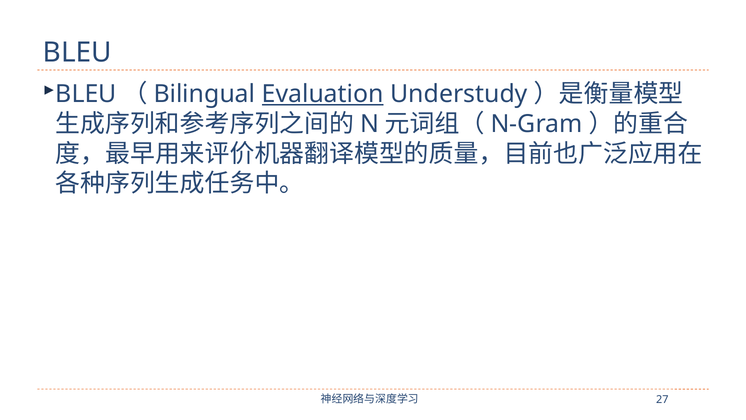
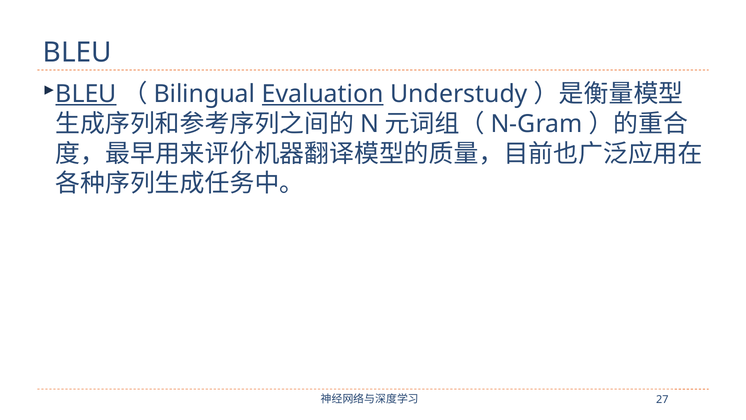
BLEU underline: none -> present (86, 94)
